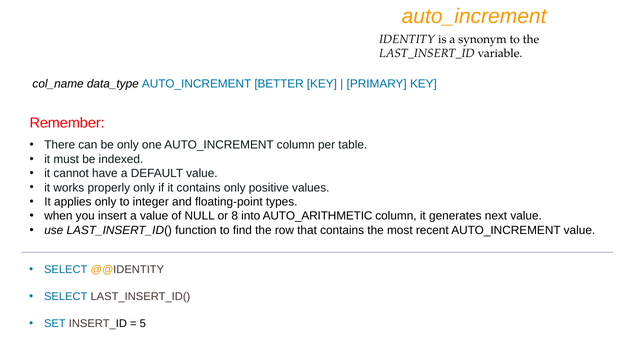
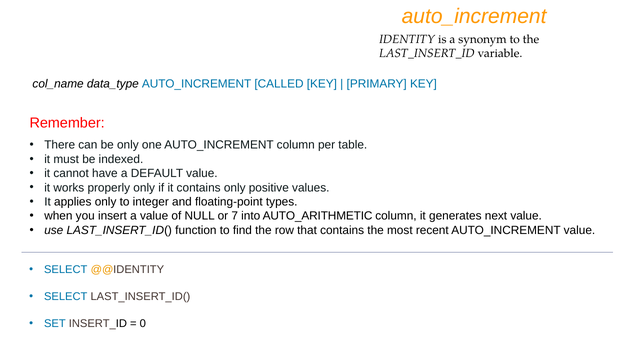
BETTER: BETTER -> CALLED (279, 84)
8: 8 -> 7 (235, 216)
5: 5 -> 0 (143, 323)
